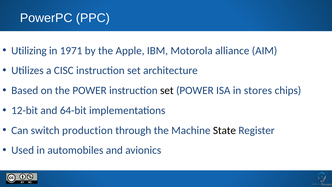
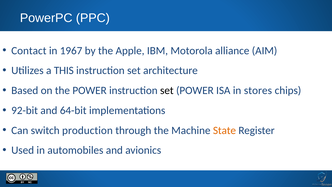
Utilizing: Utilizing -> Contact (29, 51)
1971: 1971 -> 1967 (71, 51)
CISC: CISC -> THIS (64, 70)
12-bit: 12-bit -> 92-bit (25, 110)
State colour: black -> orange (224, 130)
